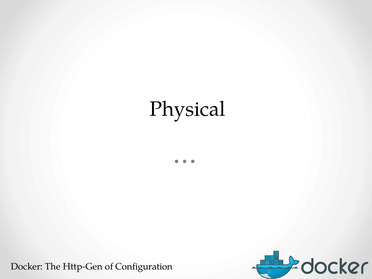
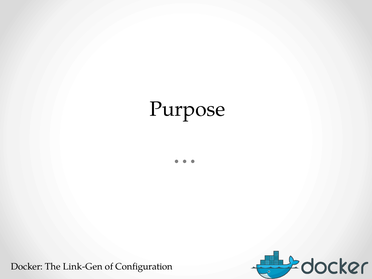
Physical: Physical -> Purpose (187, 109)
Http-Gen: Http-Gen -> Link-Gen (83, 267)
